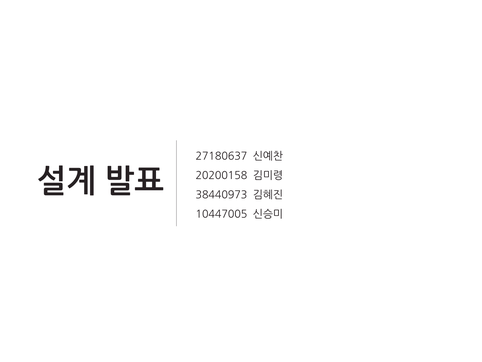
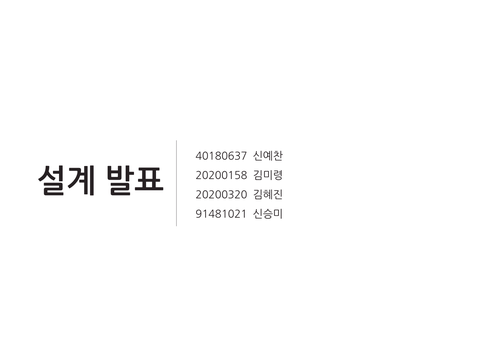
27180637: 27180637 -> 40180637 (221, 156)
38440973: 38440973 -> 20200320 (221, 195)
10447005: 10447005 -> 91481021 (221, 214)
